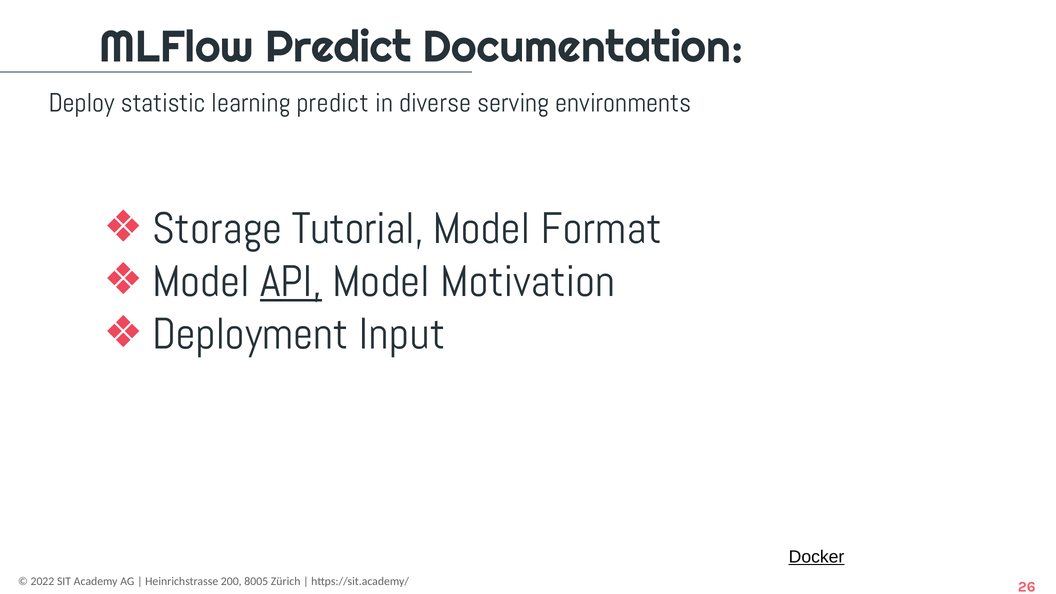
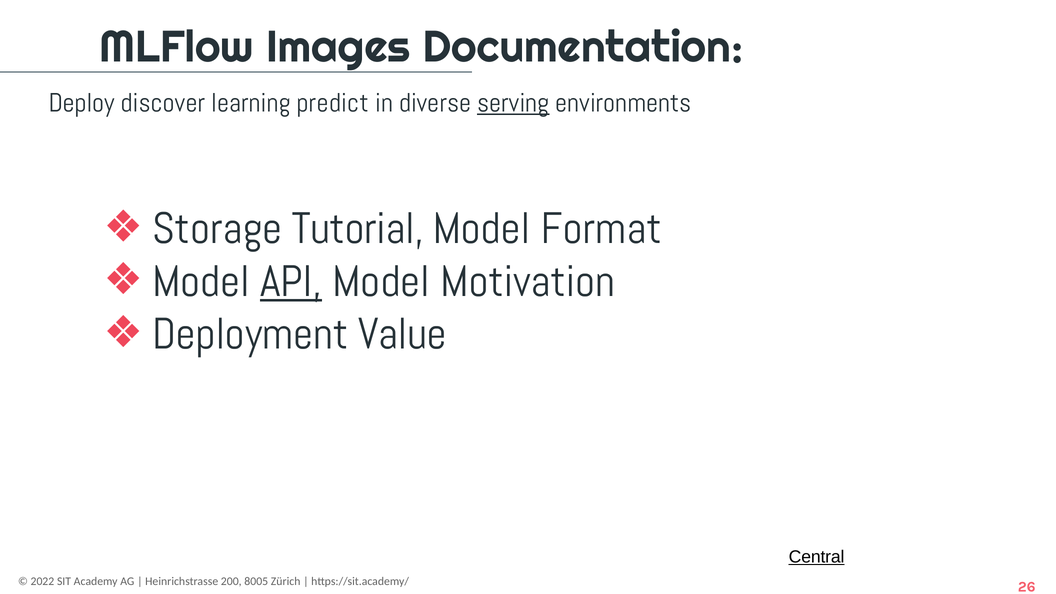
MLFlow Predict: Predict -> Images (338, 47)
statistic: statistic -> discover (163, 103)
serving underline: none -> present (513, 103)
Input: Input -> Value (402, 334)
Docker: Docker -> Central (817, 557)
